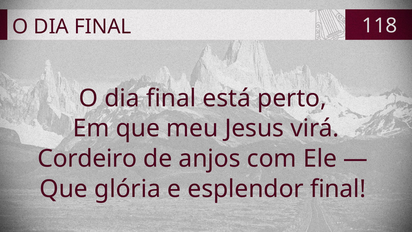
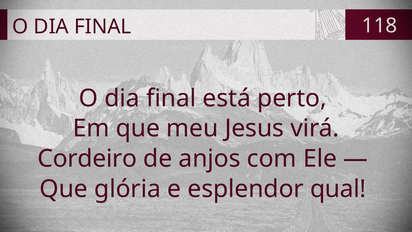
esplendor final: final -> qual (338, 189)
